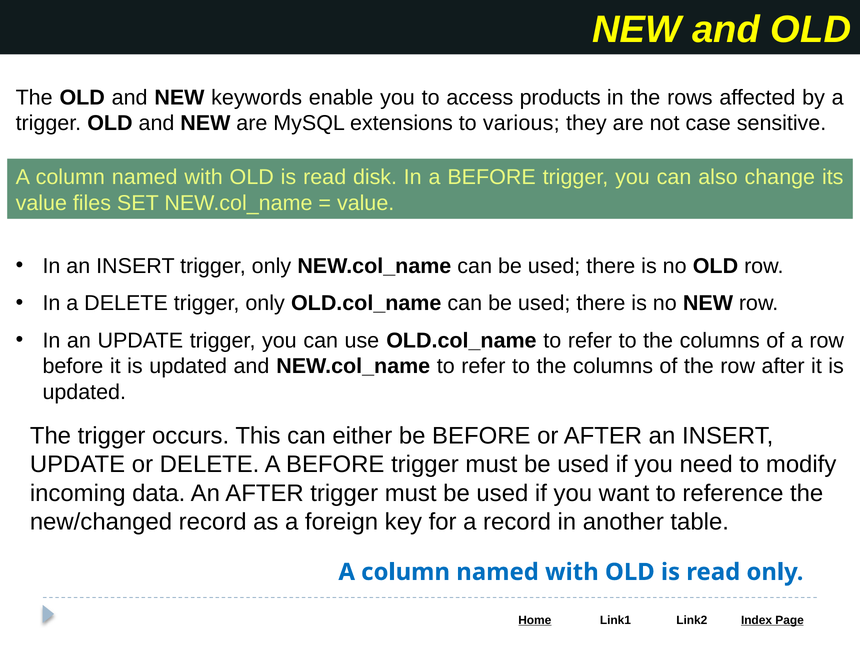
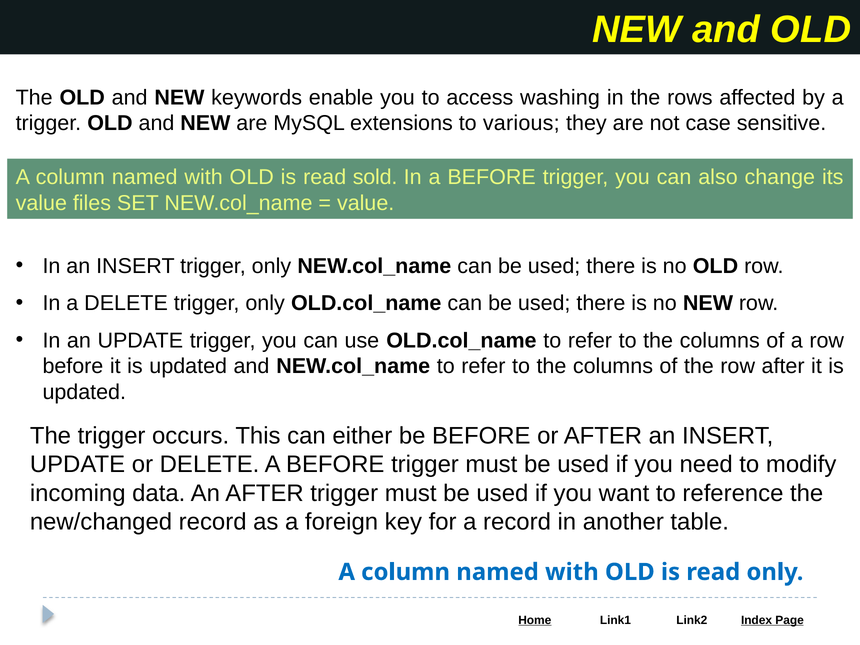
products: products -> washing (560, 97)
disk: disk -> sold (375, 177)
